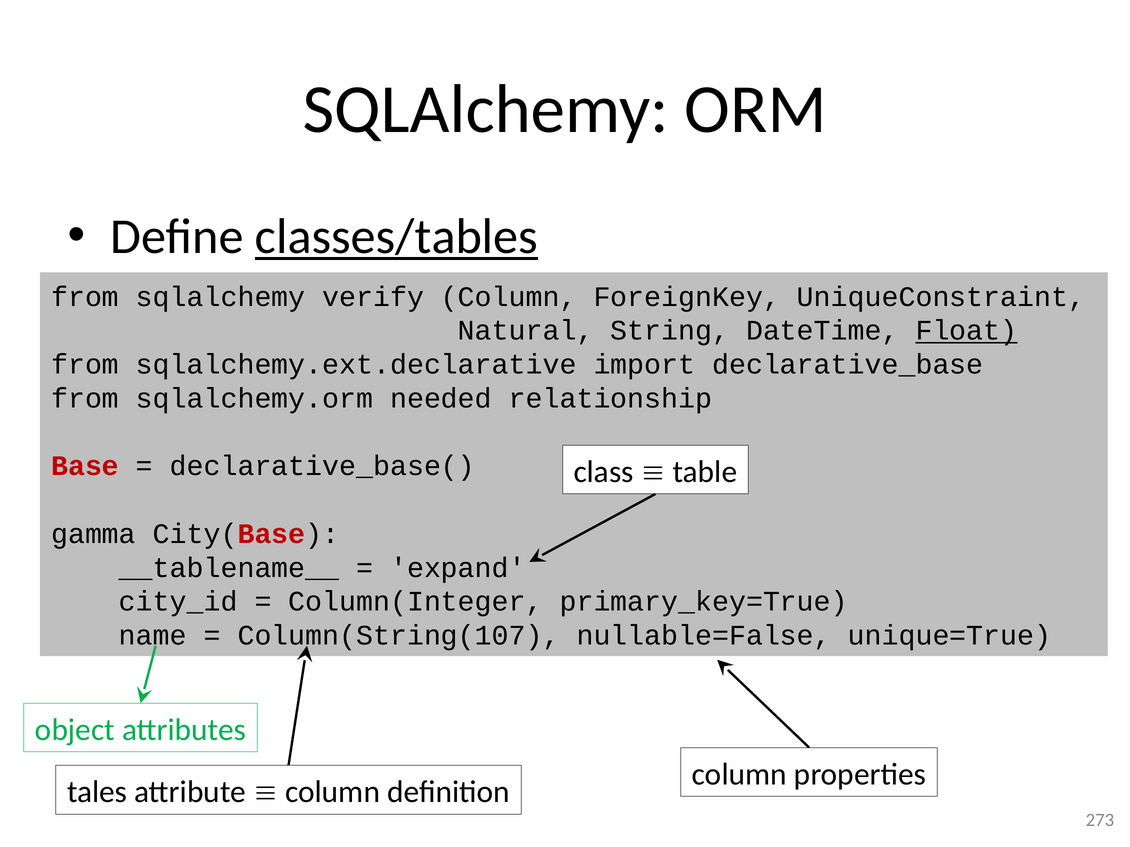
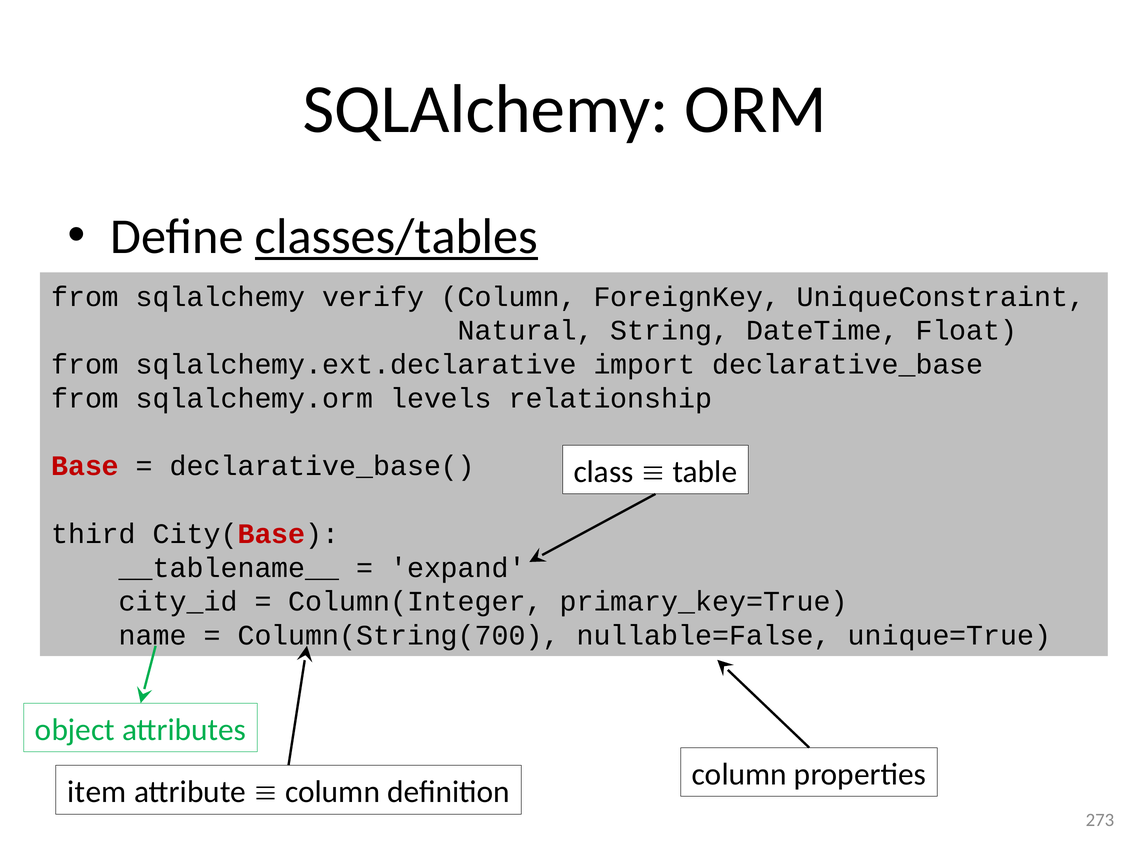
Float underline: present -> none (966, 331)
needed: needed -> levels (441, 399)
gamma: gamma -> third (93, 534)
Column(String(107: Column(String(107 -> Column(String(700 (399, 636)
tales: tales -> item (97, 792)
